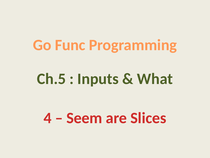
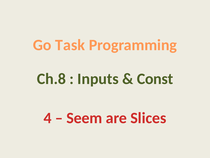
Func: Func -> Task (70, 45)
Ch.5: Ch.5 -> Ch.8 (51, 79)
What: What -> Const (155, 79)
